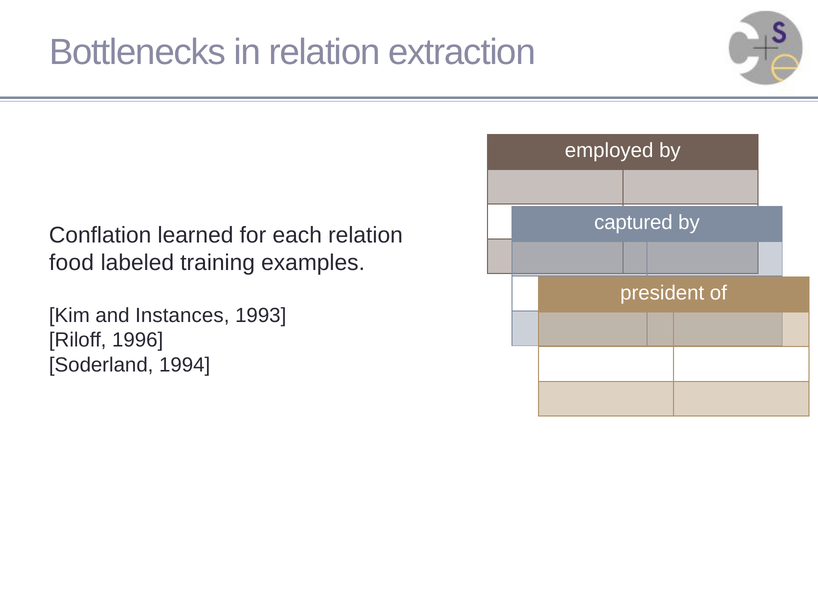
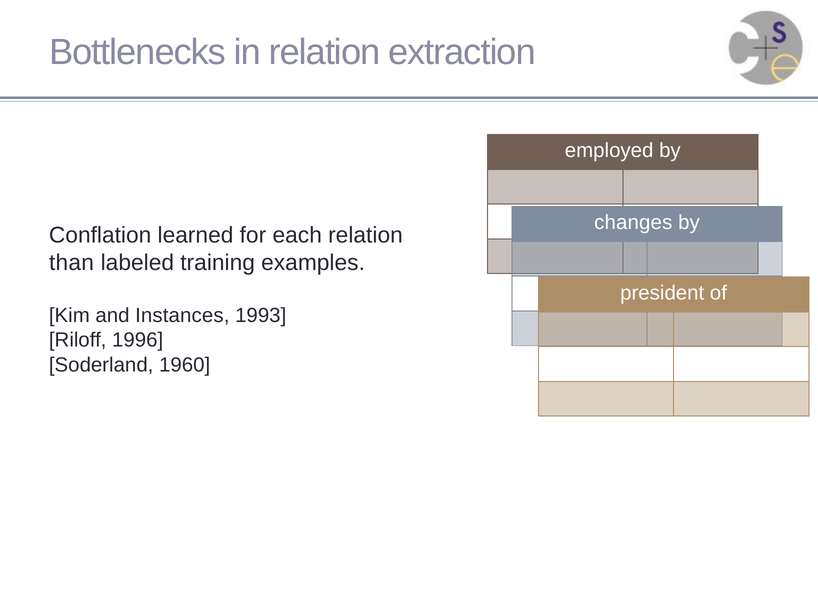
captured: captured -> changes (633, 222)
food: food -> than (72, 262)
1994: 1994 -> 1960 (185, 365)
